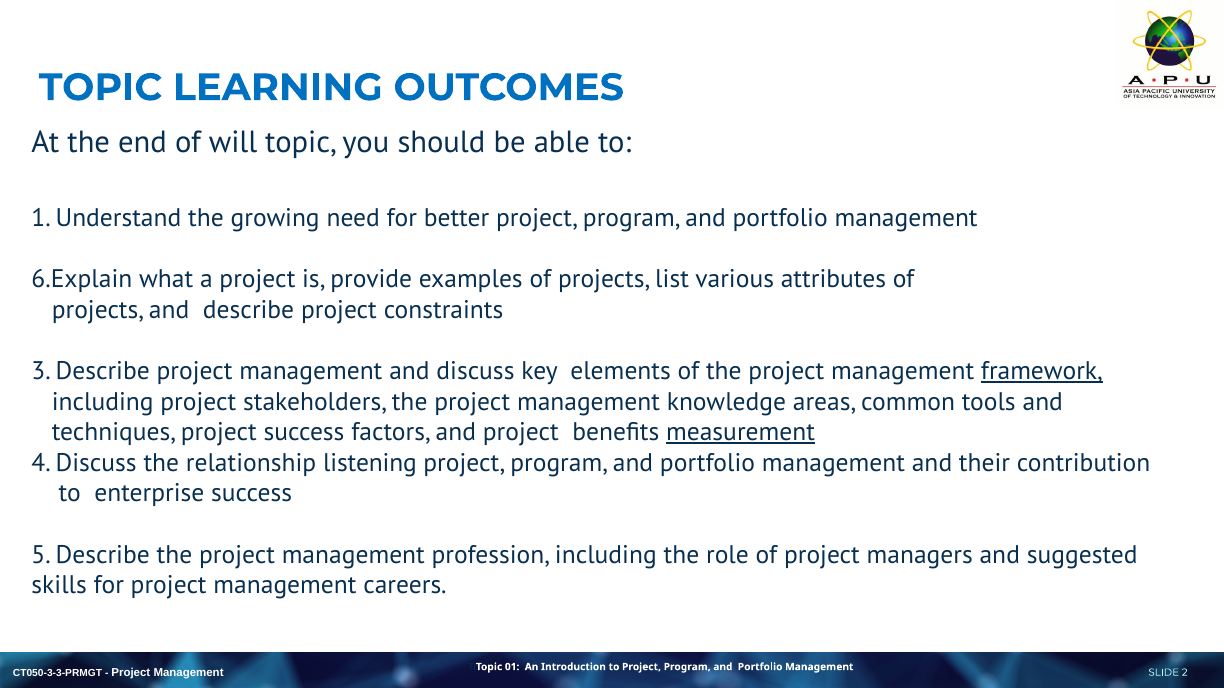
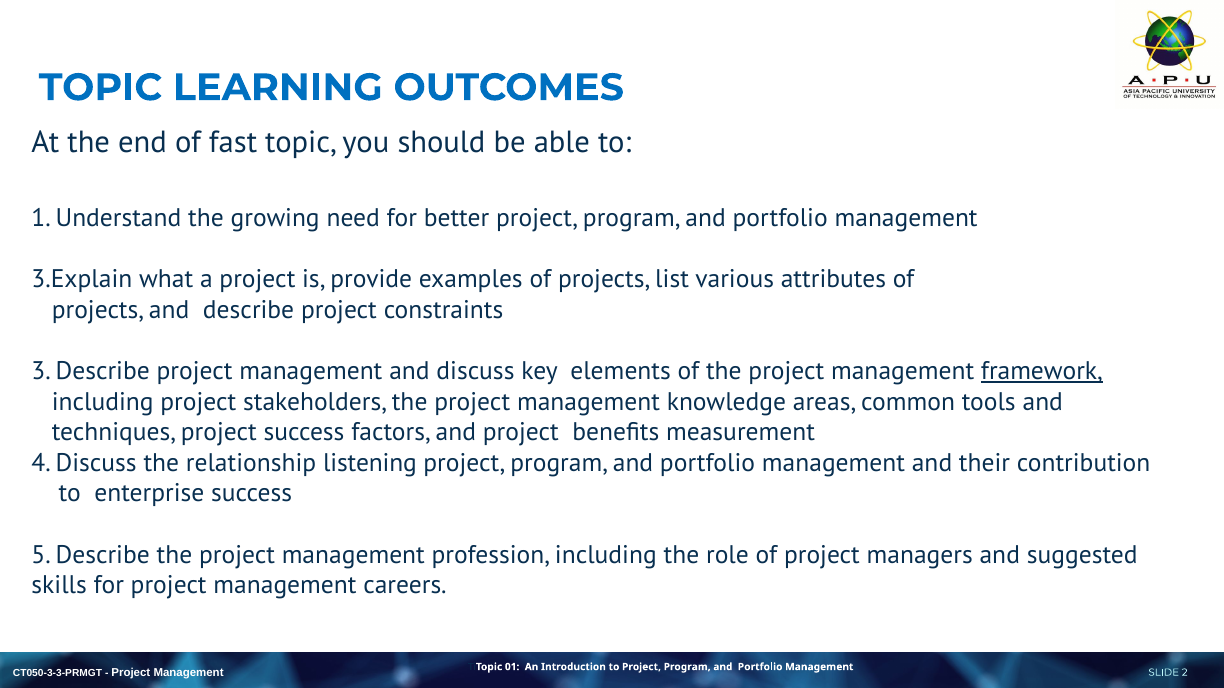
will: will -> fast (233, 142)
6.Explain: 6.Explain -> 3.Explain (82, 280)
measurement underline: present -> none (741, 433)
